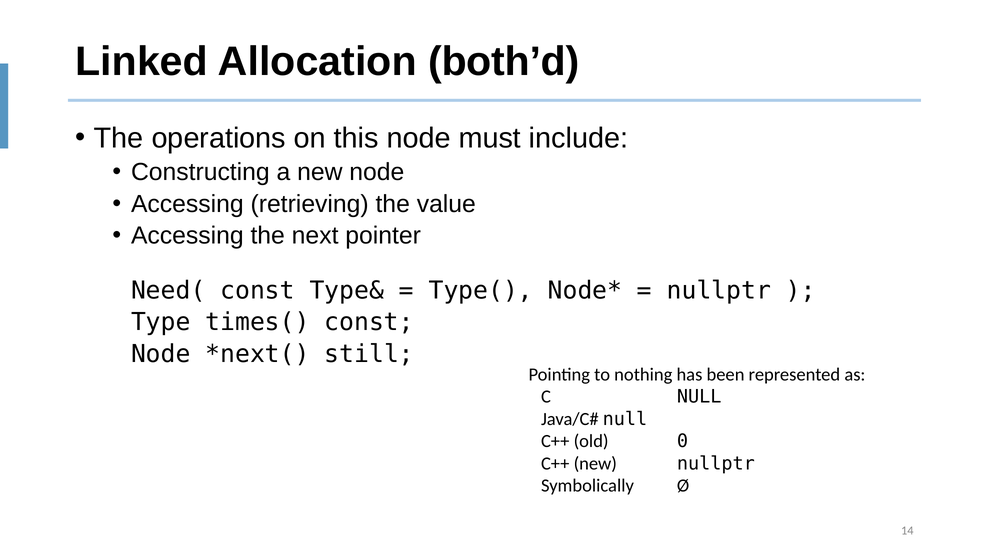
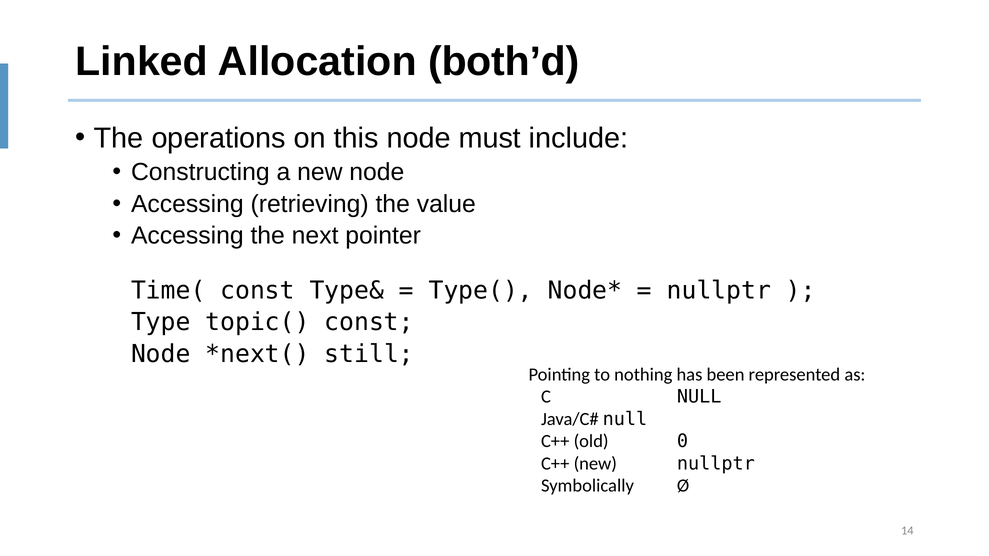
Need(: Need( -> Time( (168, 291)
times(: times( -> topic( (258, 322)
